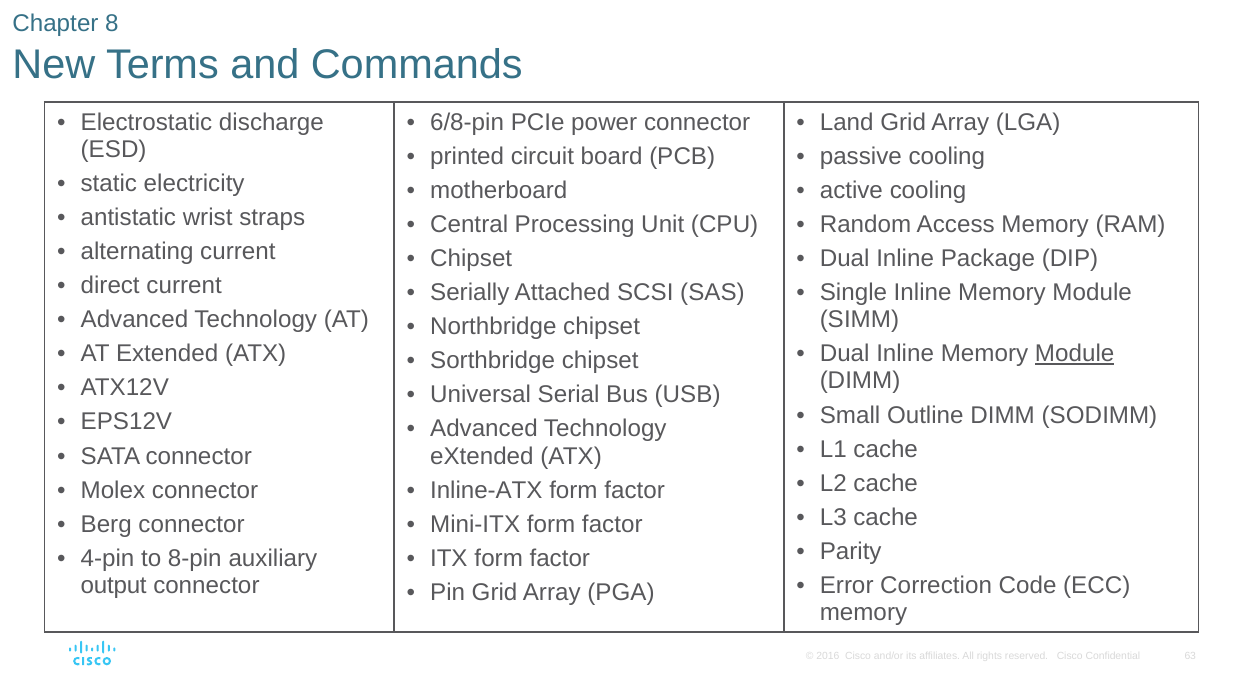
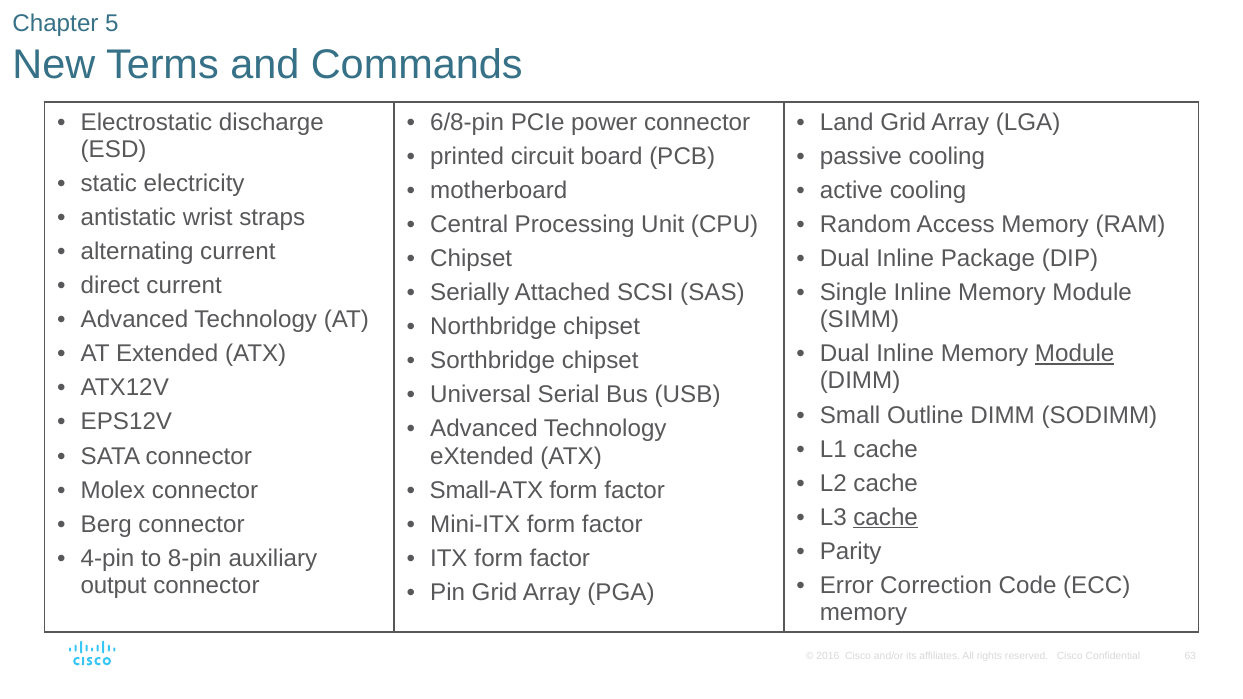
8: 8 -> 5 (112, 24)
Inline-ATX: Inline-ATX -> Small-ATX (486, 490)
cache underline: none -> present (886, 518)
